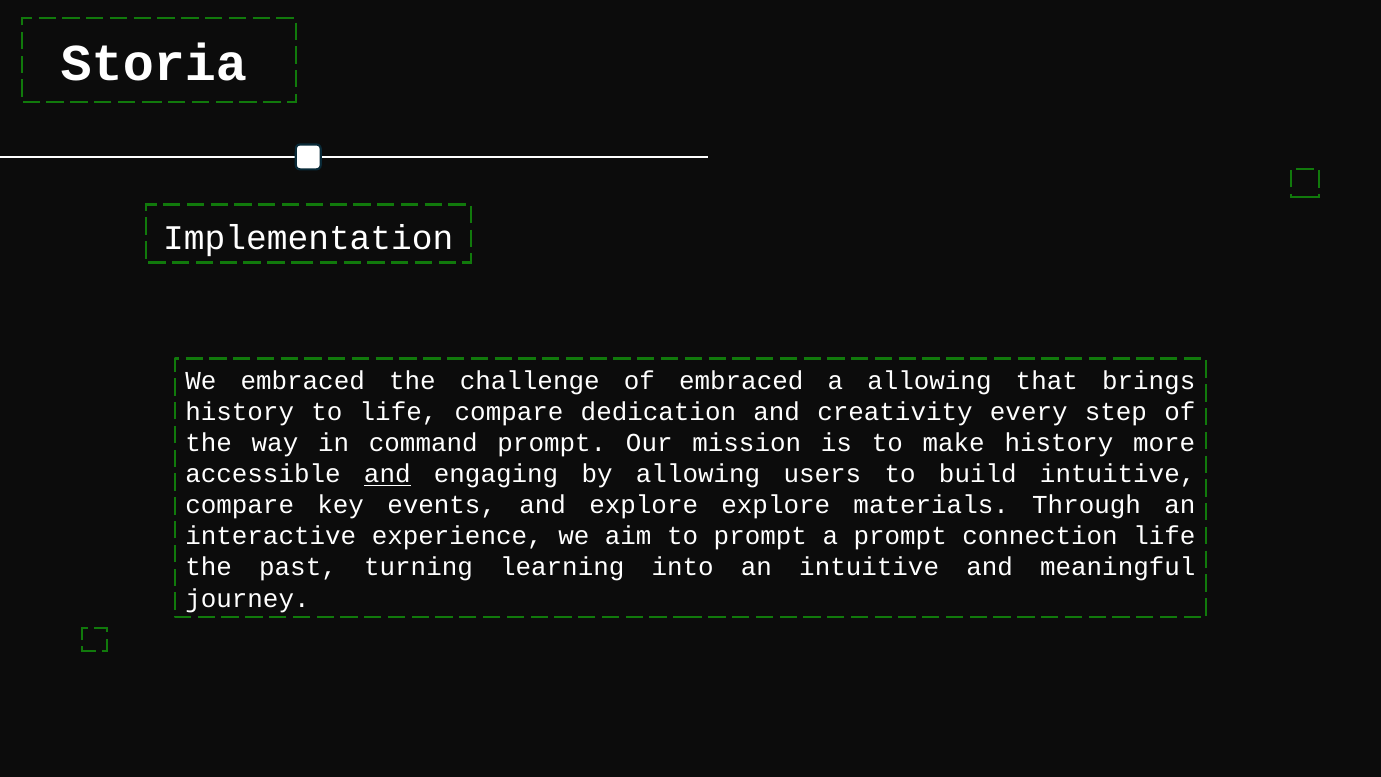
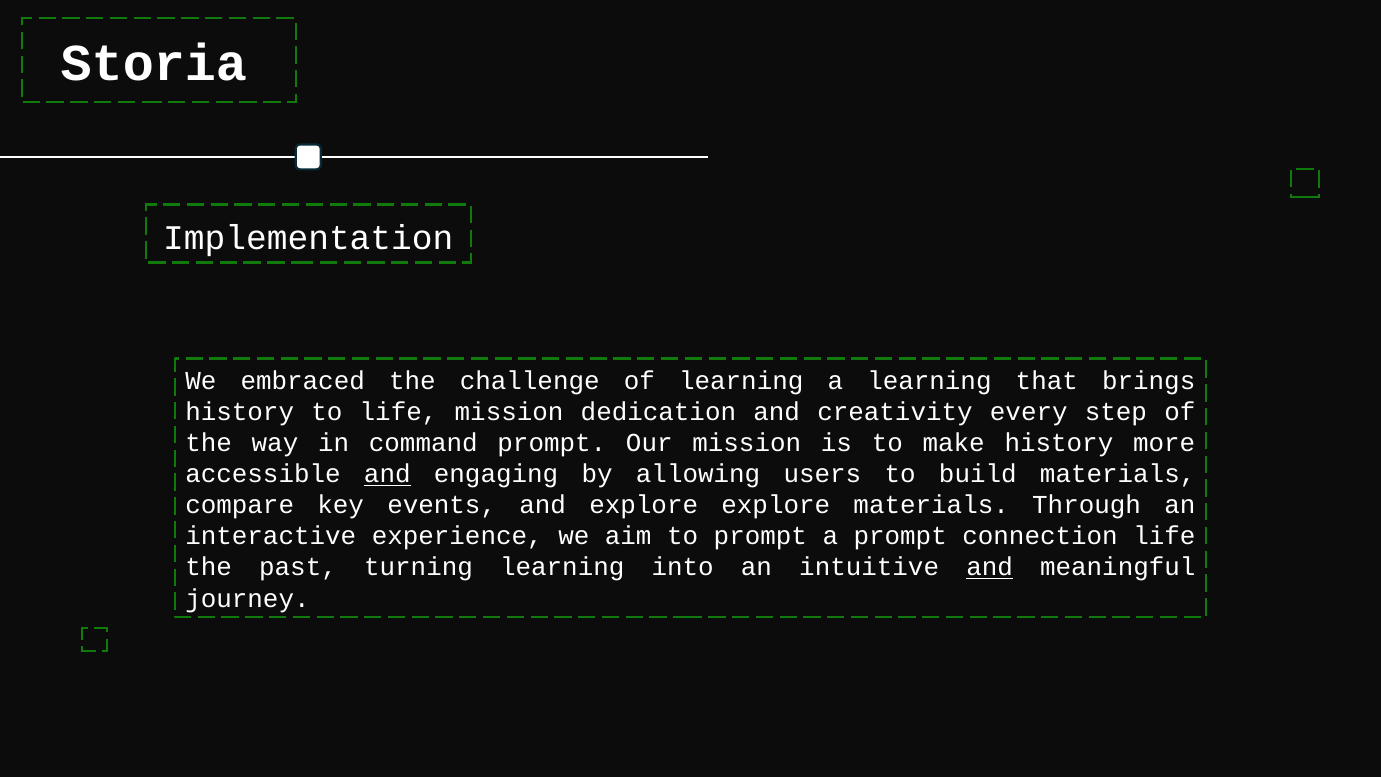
of embraced: embraced -> learning (741, 381)
a allowing: allowing -> learning (929, 381)
life compare: compare -> mission (509, 412)
build intuitive: intuitive -> materials (1118, 474)
and underline: none -> present (990, 567)
